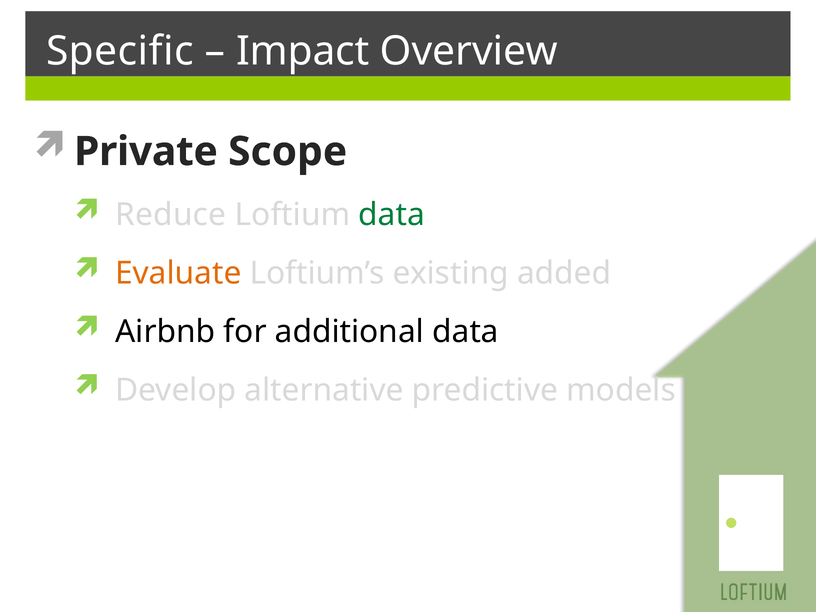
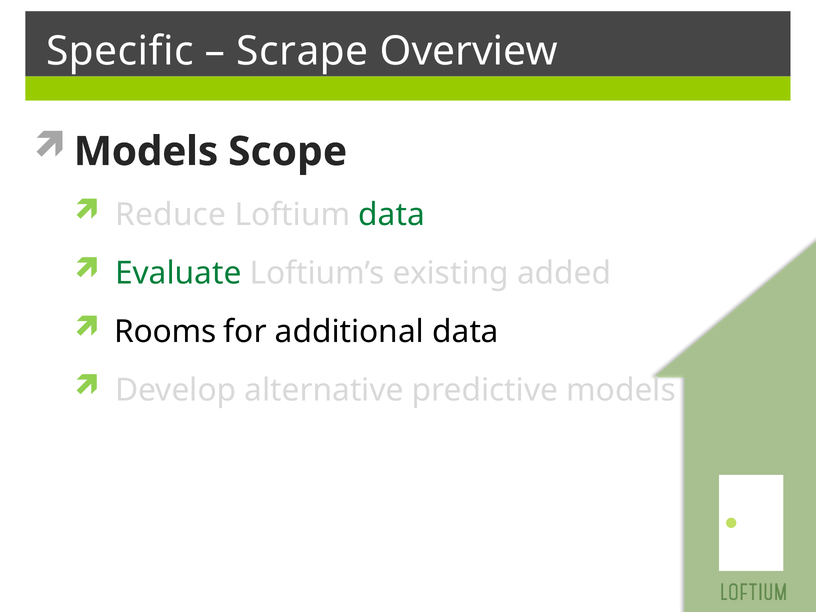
Impact: Impact -> Scrape (302, 51)
Private: Private -> Models (146, 152)
Evaluate colour: orange -> green (178, 273)
Airbnb: Airbnb -> Rooms (165, 332)
